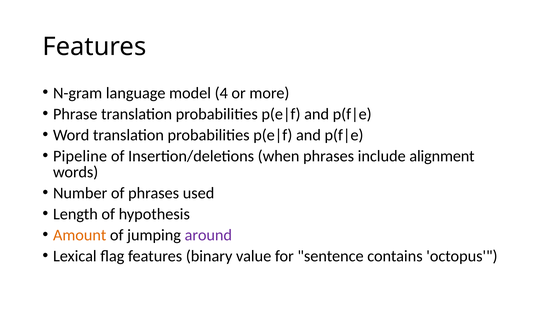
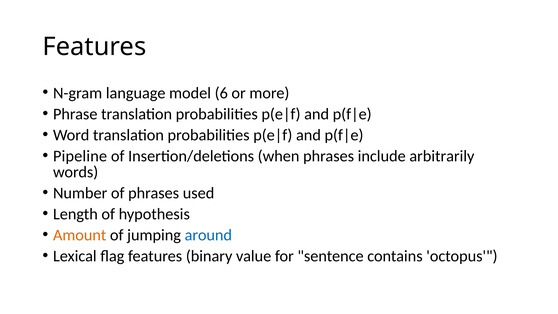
4: 4 -> 6 (221, 93)
alignment: alignment -> arbitrarily (442, 156)
around colour: purple -> blue (208, 235)
